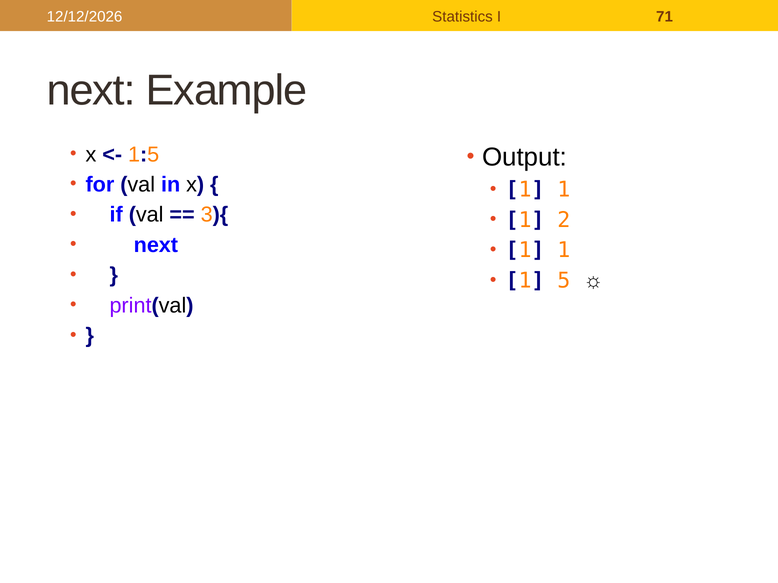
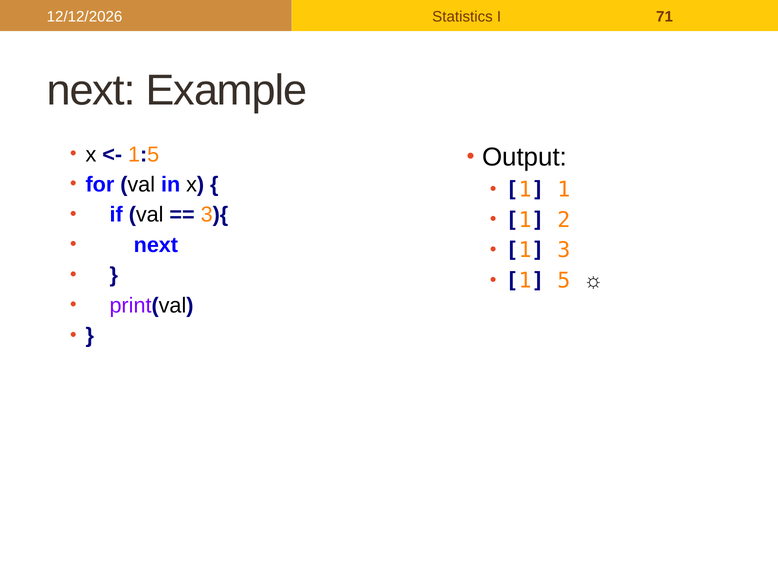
1: 1 -> 3 (564, 251)
